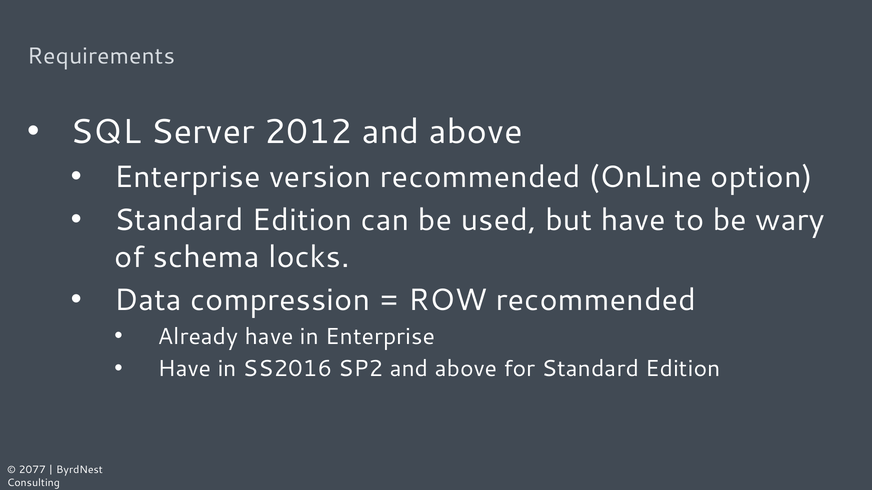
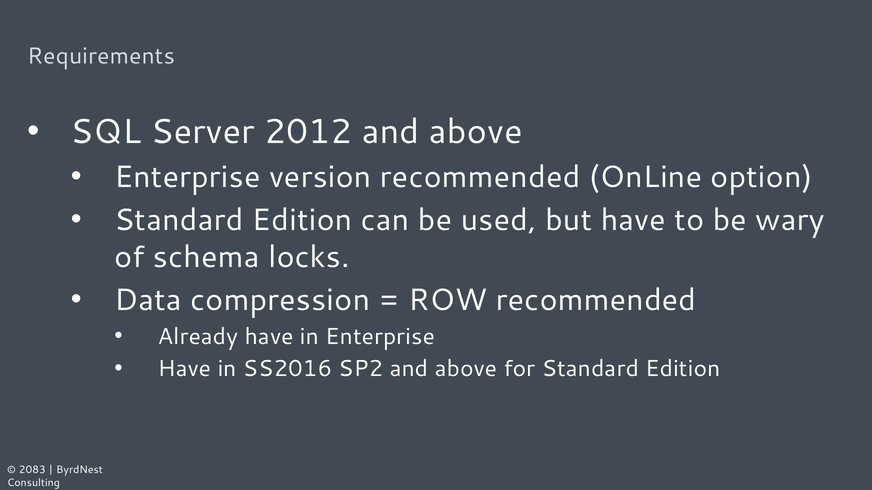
2077: 2077 -> 2083 (32, 470)
